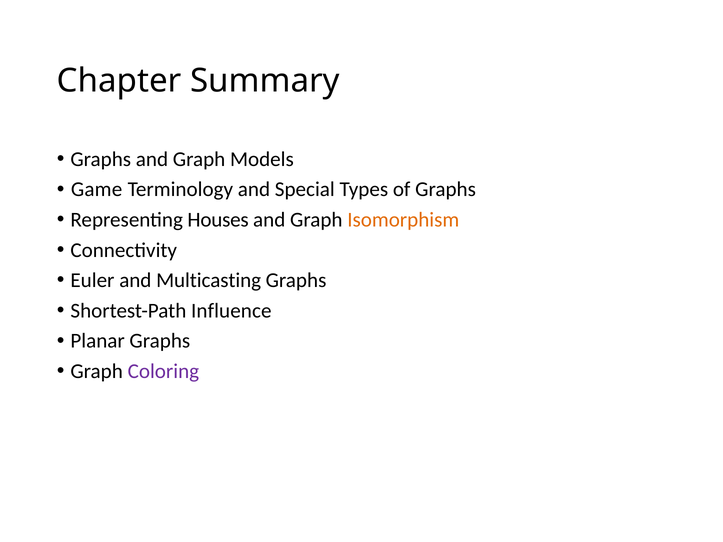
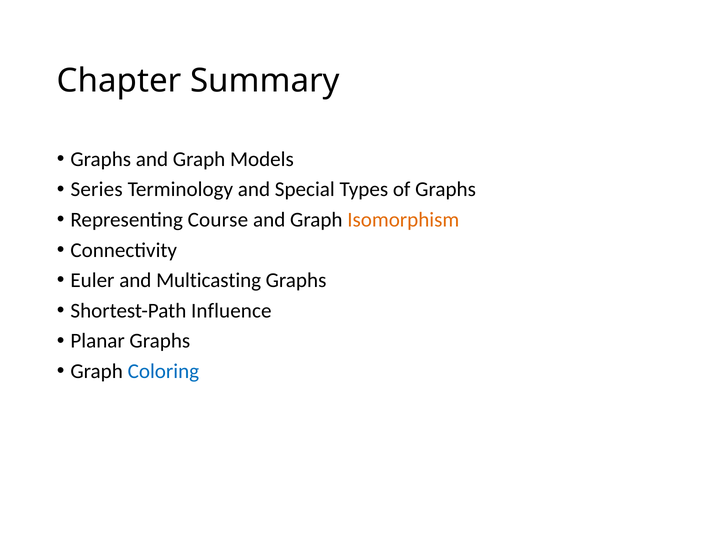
Game: Game -> Series (97, 190)
Houses: Houses -> Course (218, 220)
Coloring colour: purple -> blue (163, 371)
